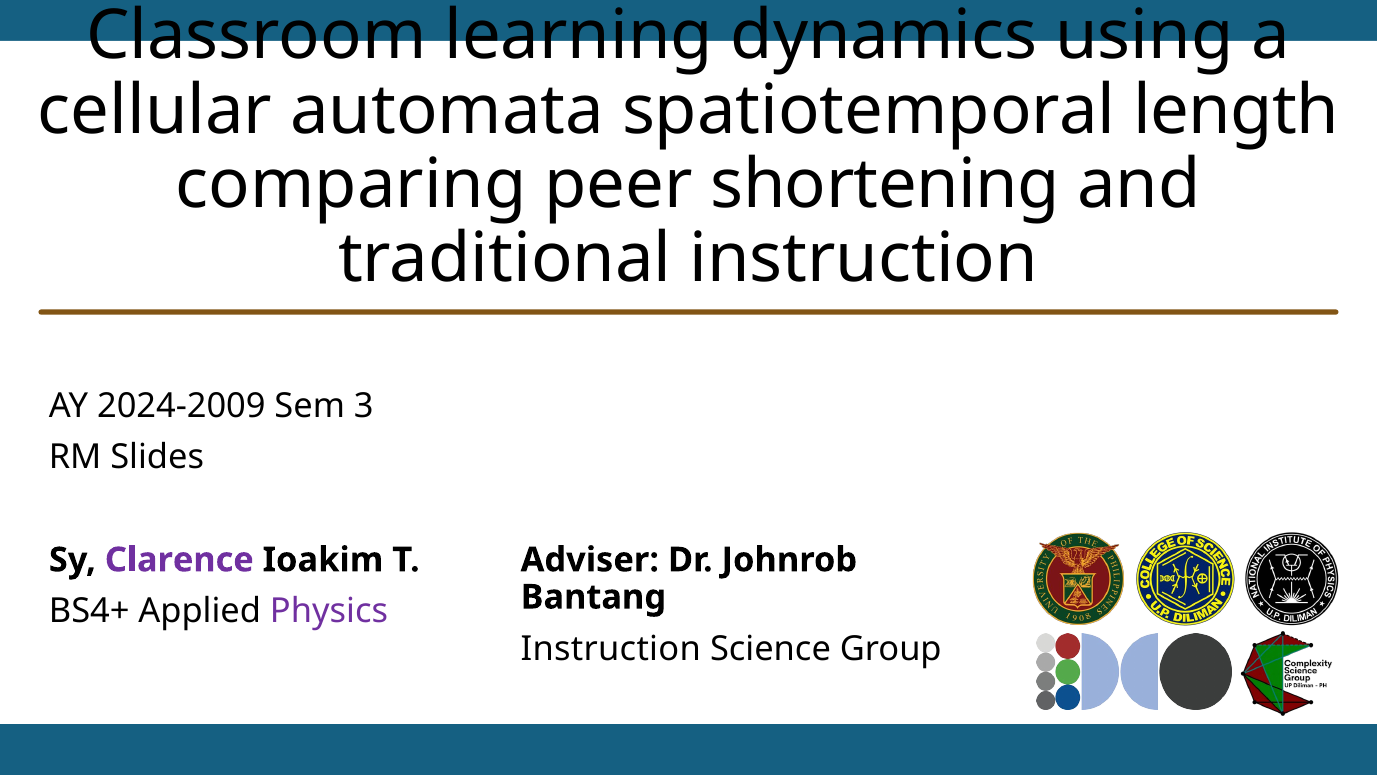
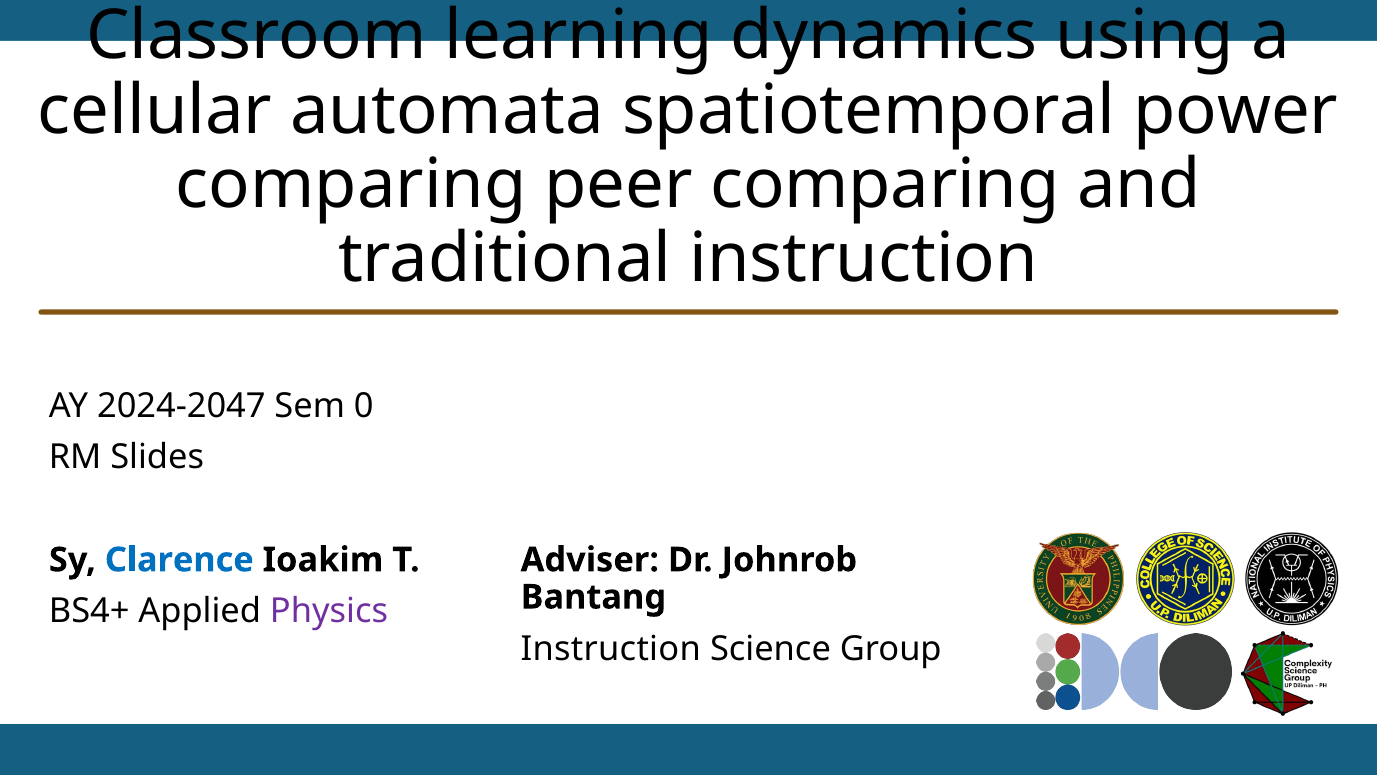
length: length -> power (1236, 110)
peer shortening: shortening -> comparing (885, 185)
2024-2009: 2024-2009 -> 2024-2047 (181, 405)
3: 3 -> 0 (364, 405)
Clarence colour: purple -> blue (179, 560)
